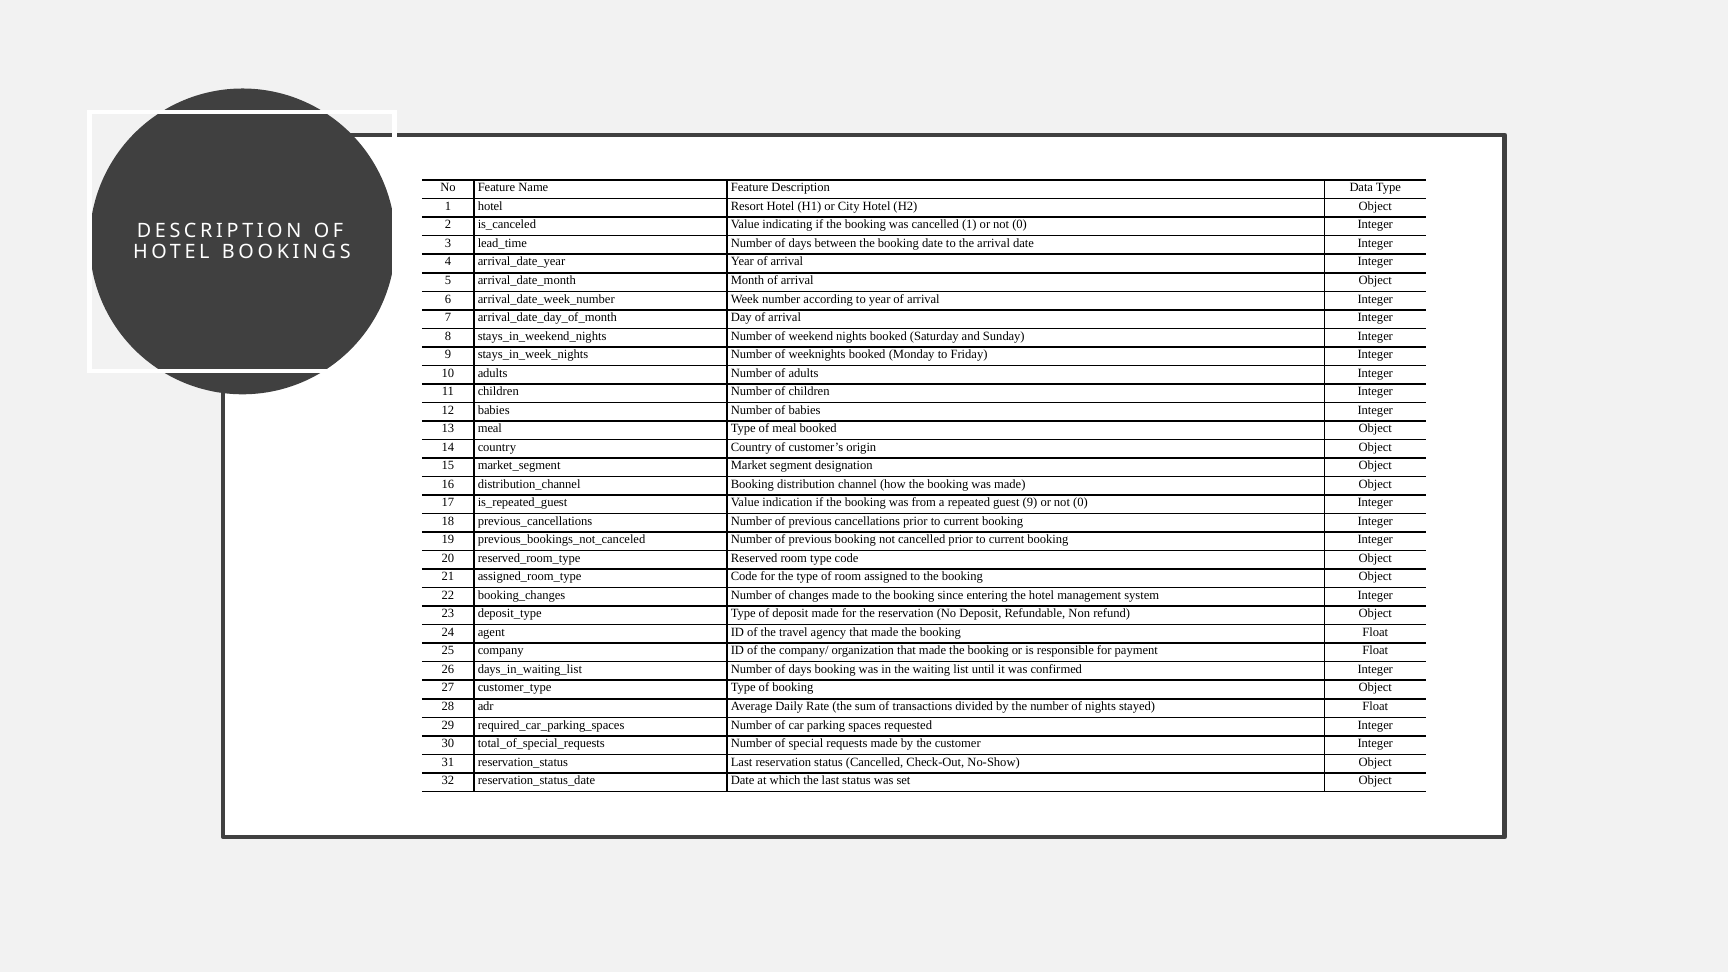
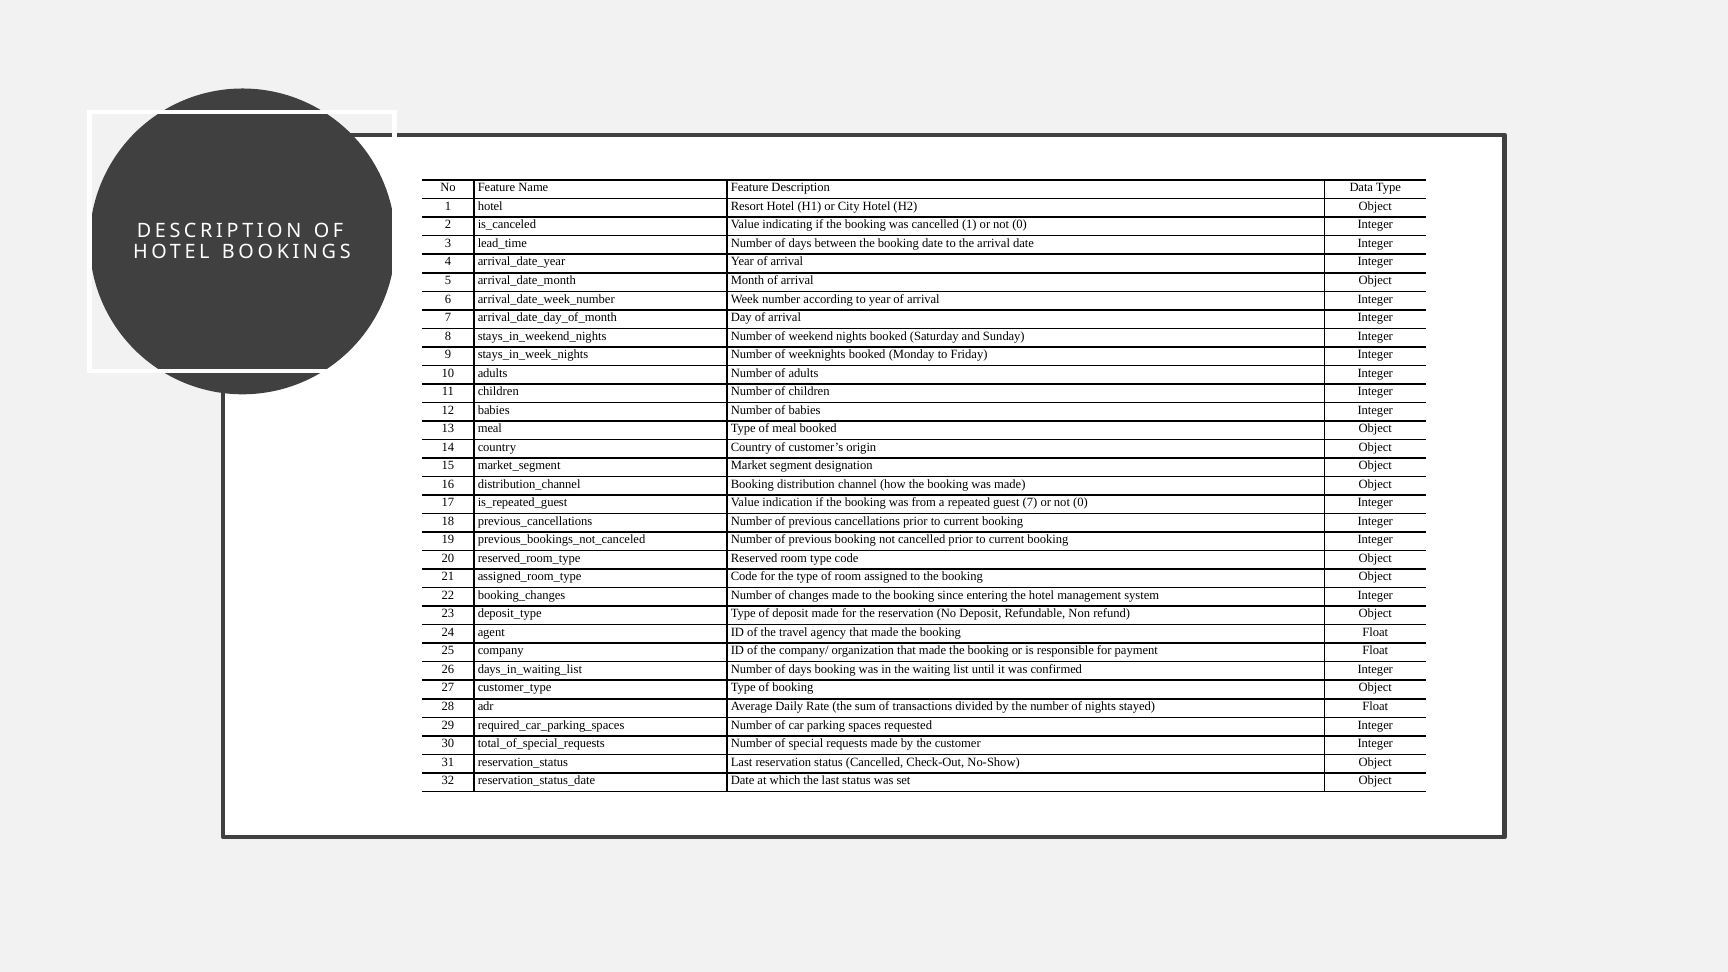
guest 9: 9 -> 7 (1030, 503)
